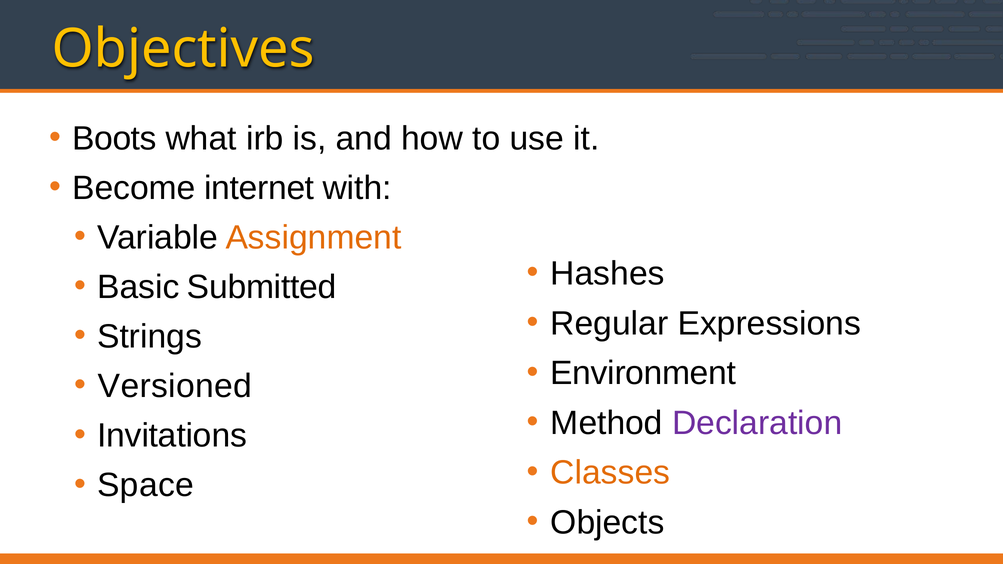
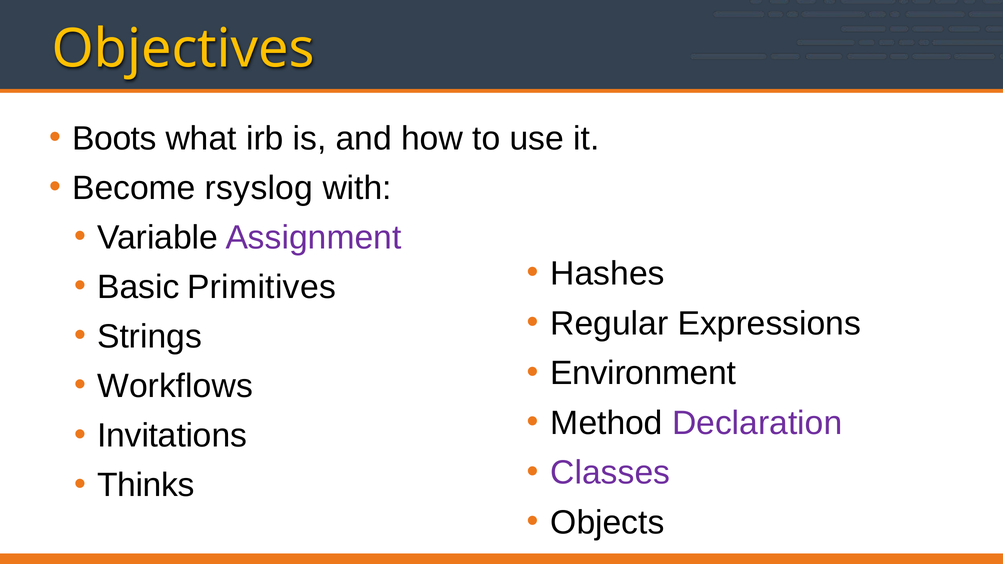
internet: internet -> rsyslog (259, 188)
Assignment colour: orange -> purple (313, 238)
Submitted: Submitted -> Primitives (262, 287)
Versioned: Versioned -> Workflows (175, 386)
Classes colour: orange -> purple (610, 473)
Space: Space -> Thinks (146, 485)
